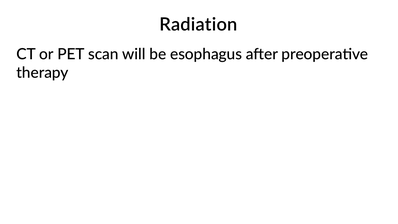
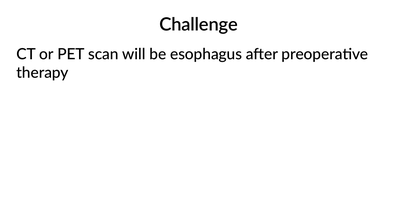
Radiation: Radiation -> Challenge (199, 25)
